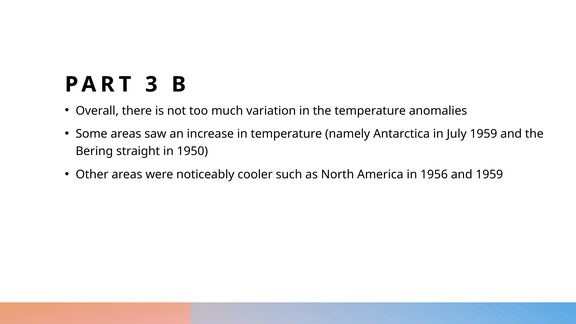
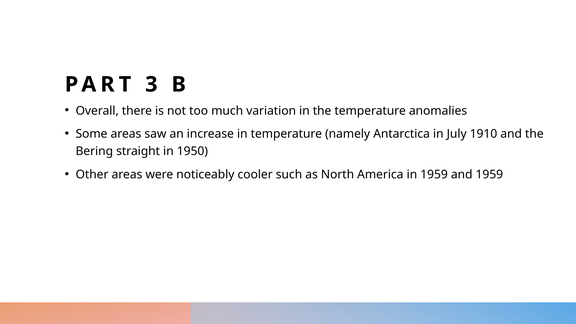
July 1959: 1959 -> 1910 (484, 134)
in 1956: 1956 -> 1959 (434, 175)
